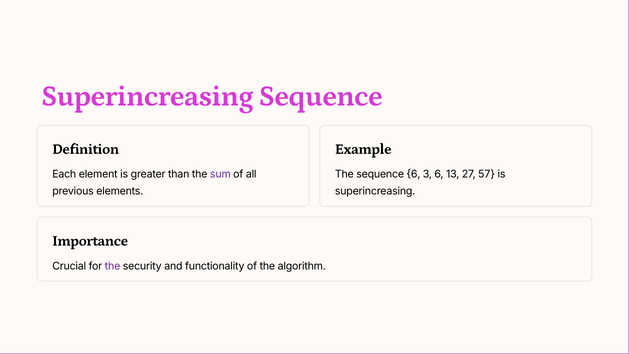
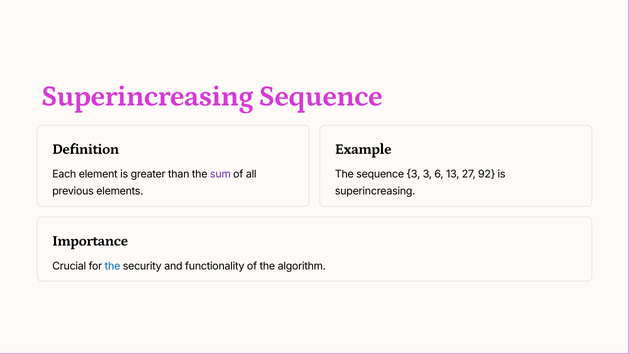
sequence 6: 6 -> 3 (413, 174)
57: 57 -> 92 (487, 174)
the colour: purple -> blue (113, 266)
